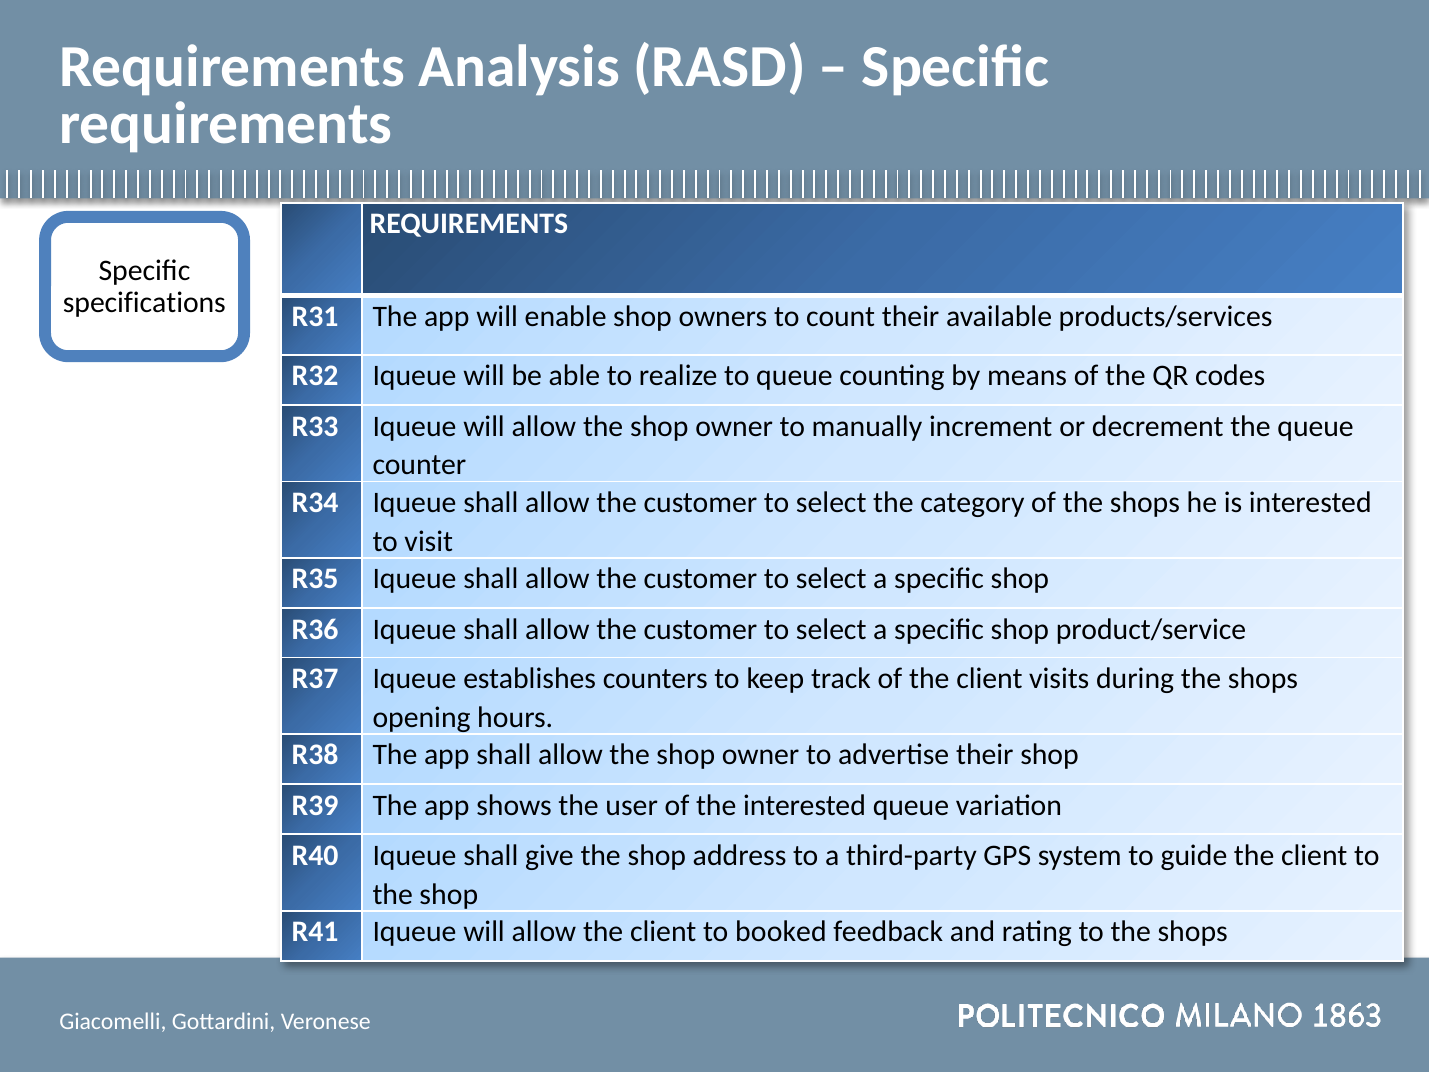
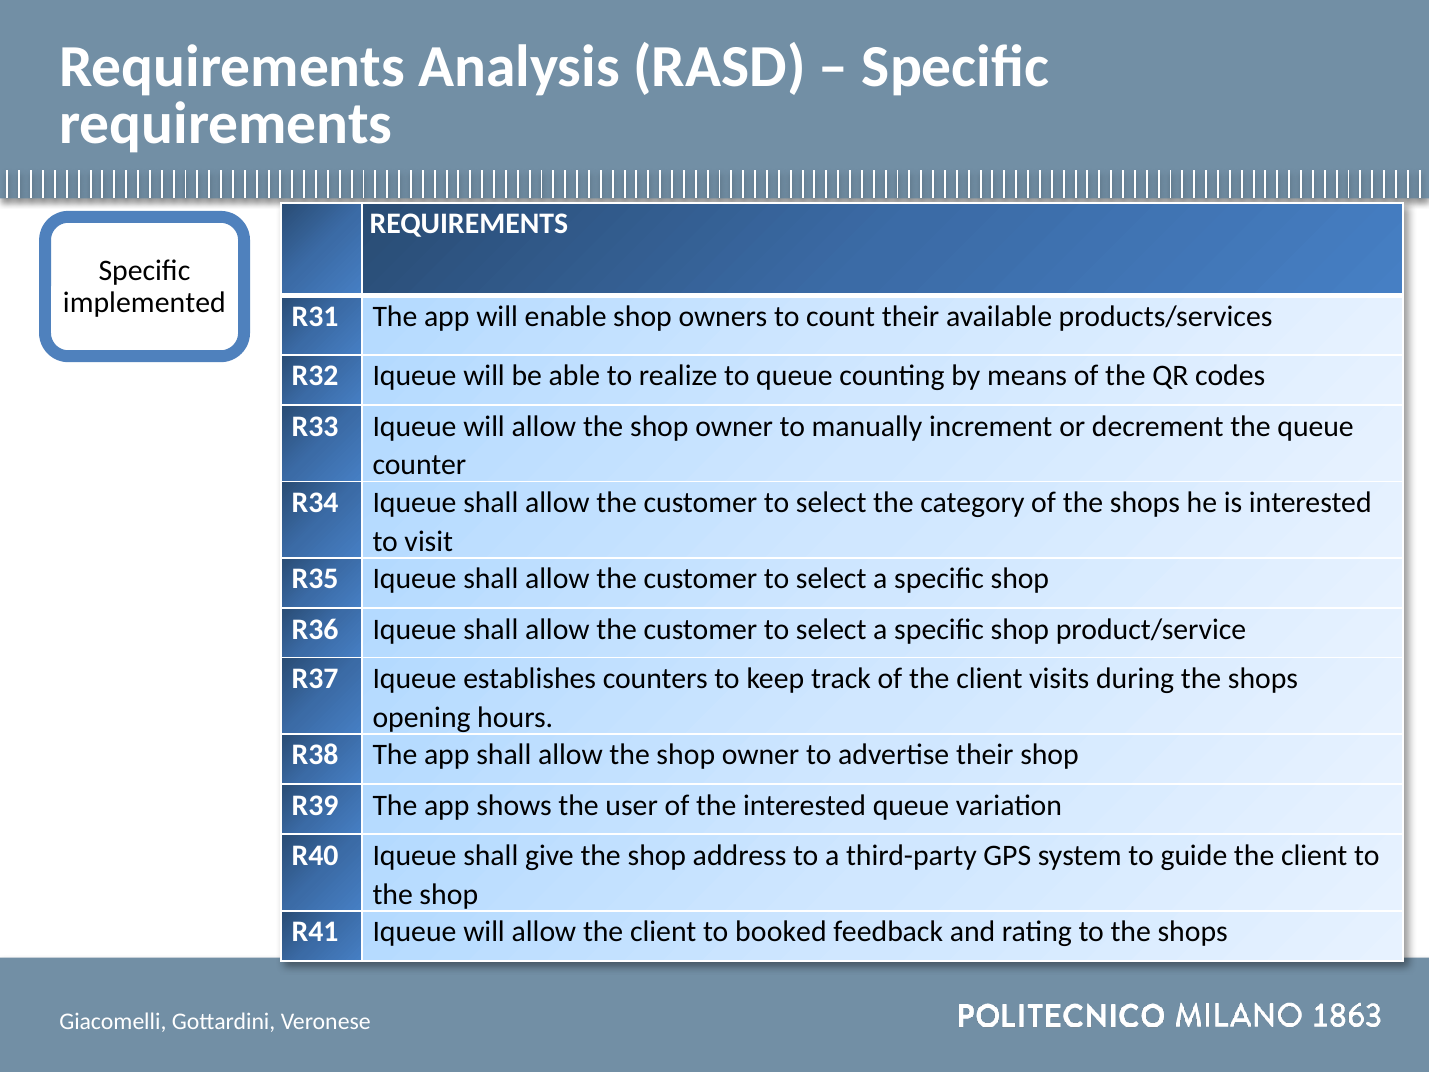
specifications: specifications -> implemented (144, 302)
